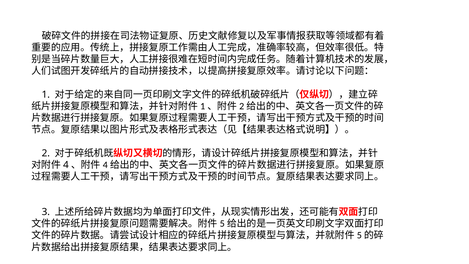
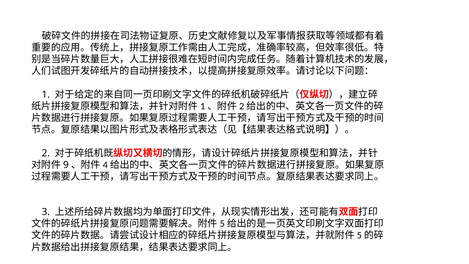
4: 4 -> 9 (66, 165)
